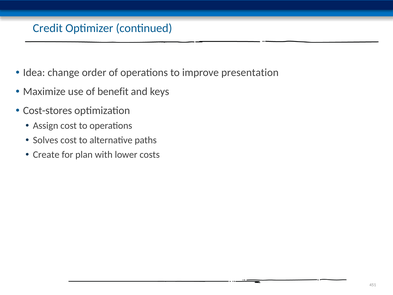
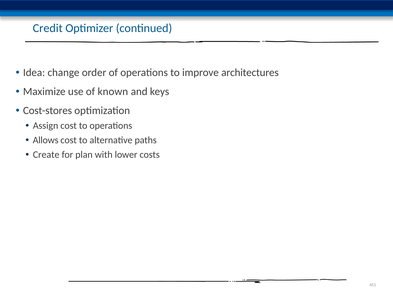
presentation: presentation -> architectures (250, 72)
benefit: benefit -> known (113, 91)
Solves: Solves -> Allows (46, 140)
